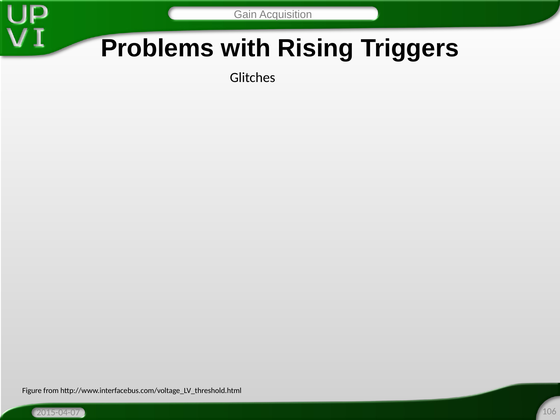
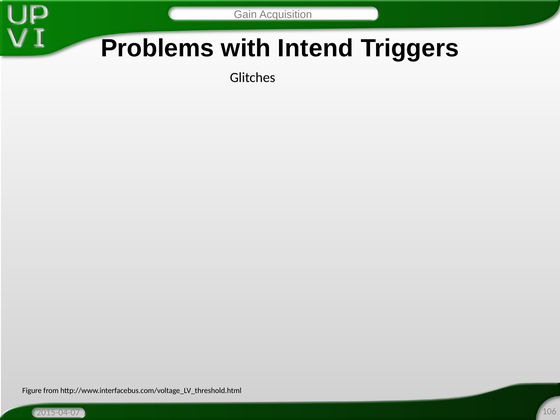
Rising: Rising -> Intend (316, 48)
